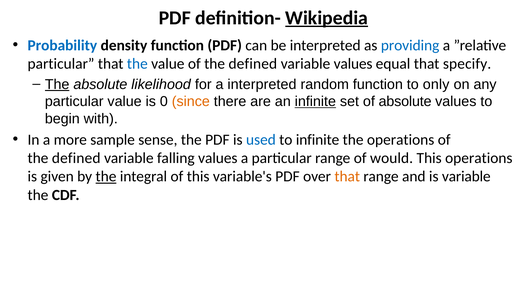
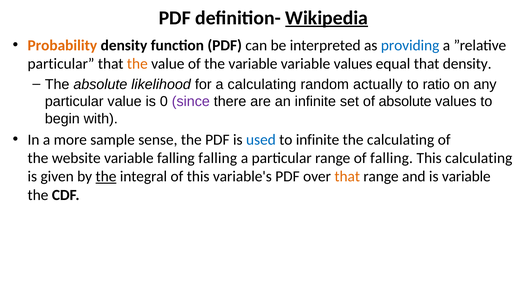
Probability colour: blue -> orange (62, 45)
the colour: blue -> orange (137, 64)
value of the defined: defined -> variable (253, 64)
that specify: specify -> density (467, 64)
The underline: present -> none (57, 84)
a interpreted: interpreted -> calculating (262, 84)
random function: function -> actually (378, 84)
only: only -> ratio (436, 84)
since colour: orange -> purple (191, 101)
infinite underline: present -> none (315, 101)
the operations: operations -> calculating (401, 139)
defined: defined -> website (76, 158)
falling values: values -> falling (218, 158)
of would: would -> falling (392, 158)
This operations: operations -> calculating (479, 158)
